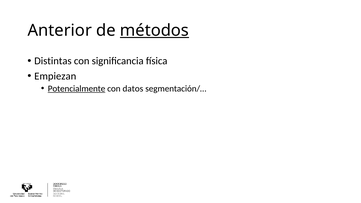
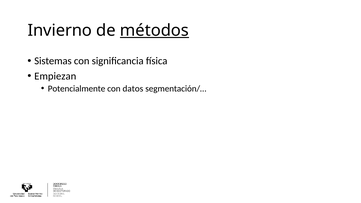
Anterior: Anterior -> Invierno (60, 30)
Distintas: Distintas -> Sistemas (53, 61)
Potencialmente underline: present -> none (77, 89)
